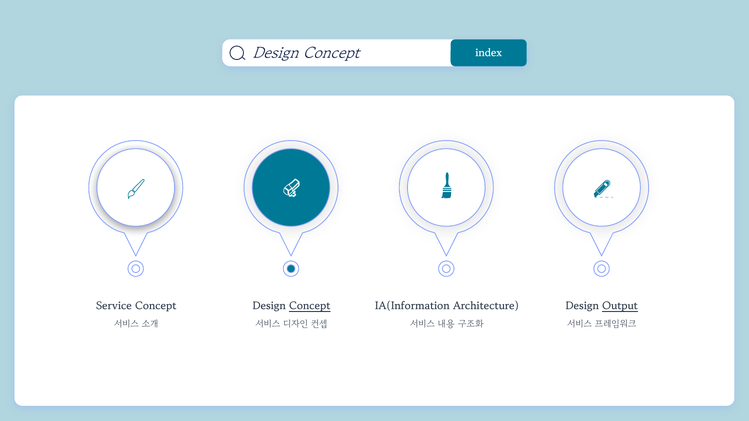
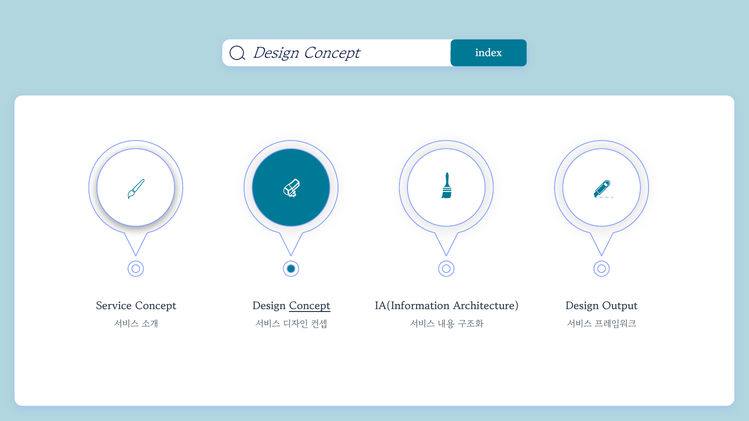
Output underline: present -> none (620, 307)
